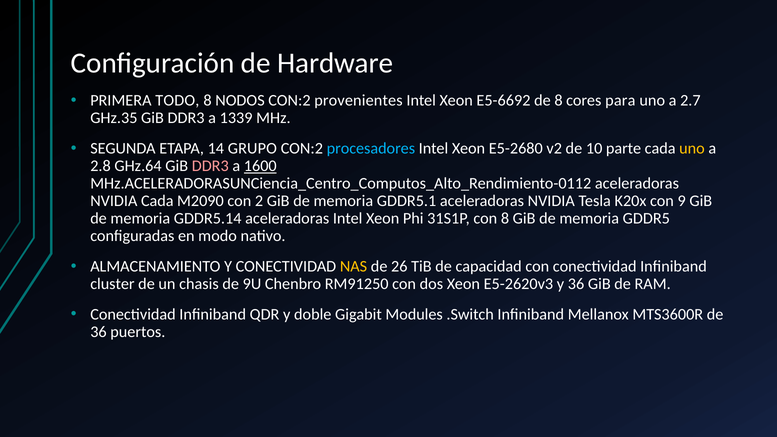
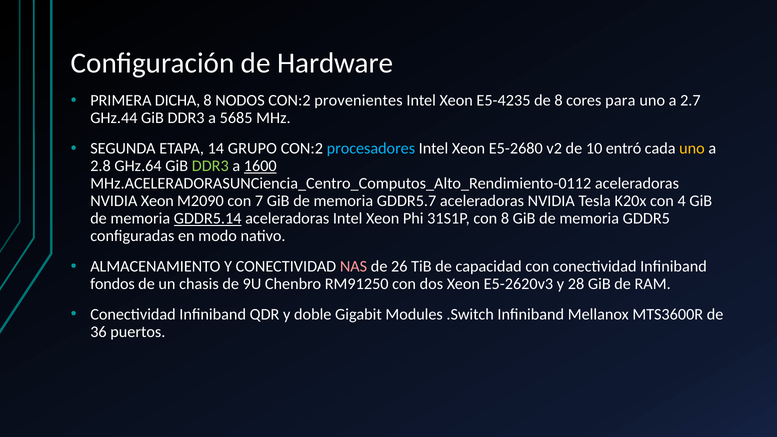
TODO: TODO -> DICHA (178, 101)
E5-6692: E5-6692 -> E5-4235 (503, 101)
GHz.35: GHz.35 -> GHz.44 (114, 118)
1339: 1339 -> 5685 (236, 118)
parte: parte -> entró (624, 149)
DDR3 colour: pink -> light green (210, 166)
NVIDIA Cada: Cada -> Xeon (157, 201)
2: 2 -> 7 (259, 201)
GDDR5.1: GDDR5.1 -> GDDR5.7 (407, 201)
9: 9 -> 4 (682, 201)
GDDR5.14 underline: none -> present (208, 219)
NAS colour: yellow -> pink (354, 266)
cluster: cluster -> fondos (112, 284)
y 36: 36 -> 28 (576, 284)
